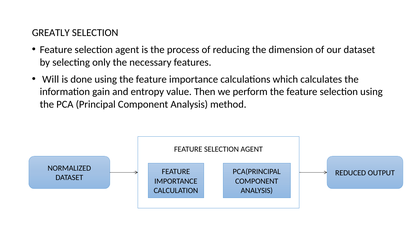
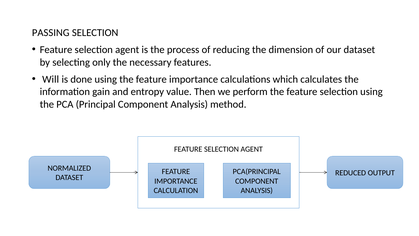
GREATLY: GREATLY -> PASSING (51, 33)
